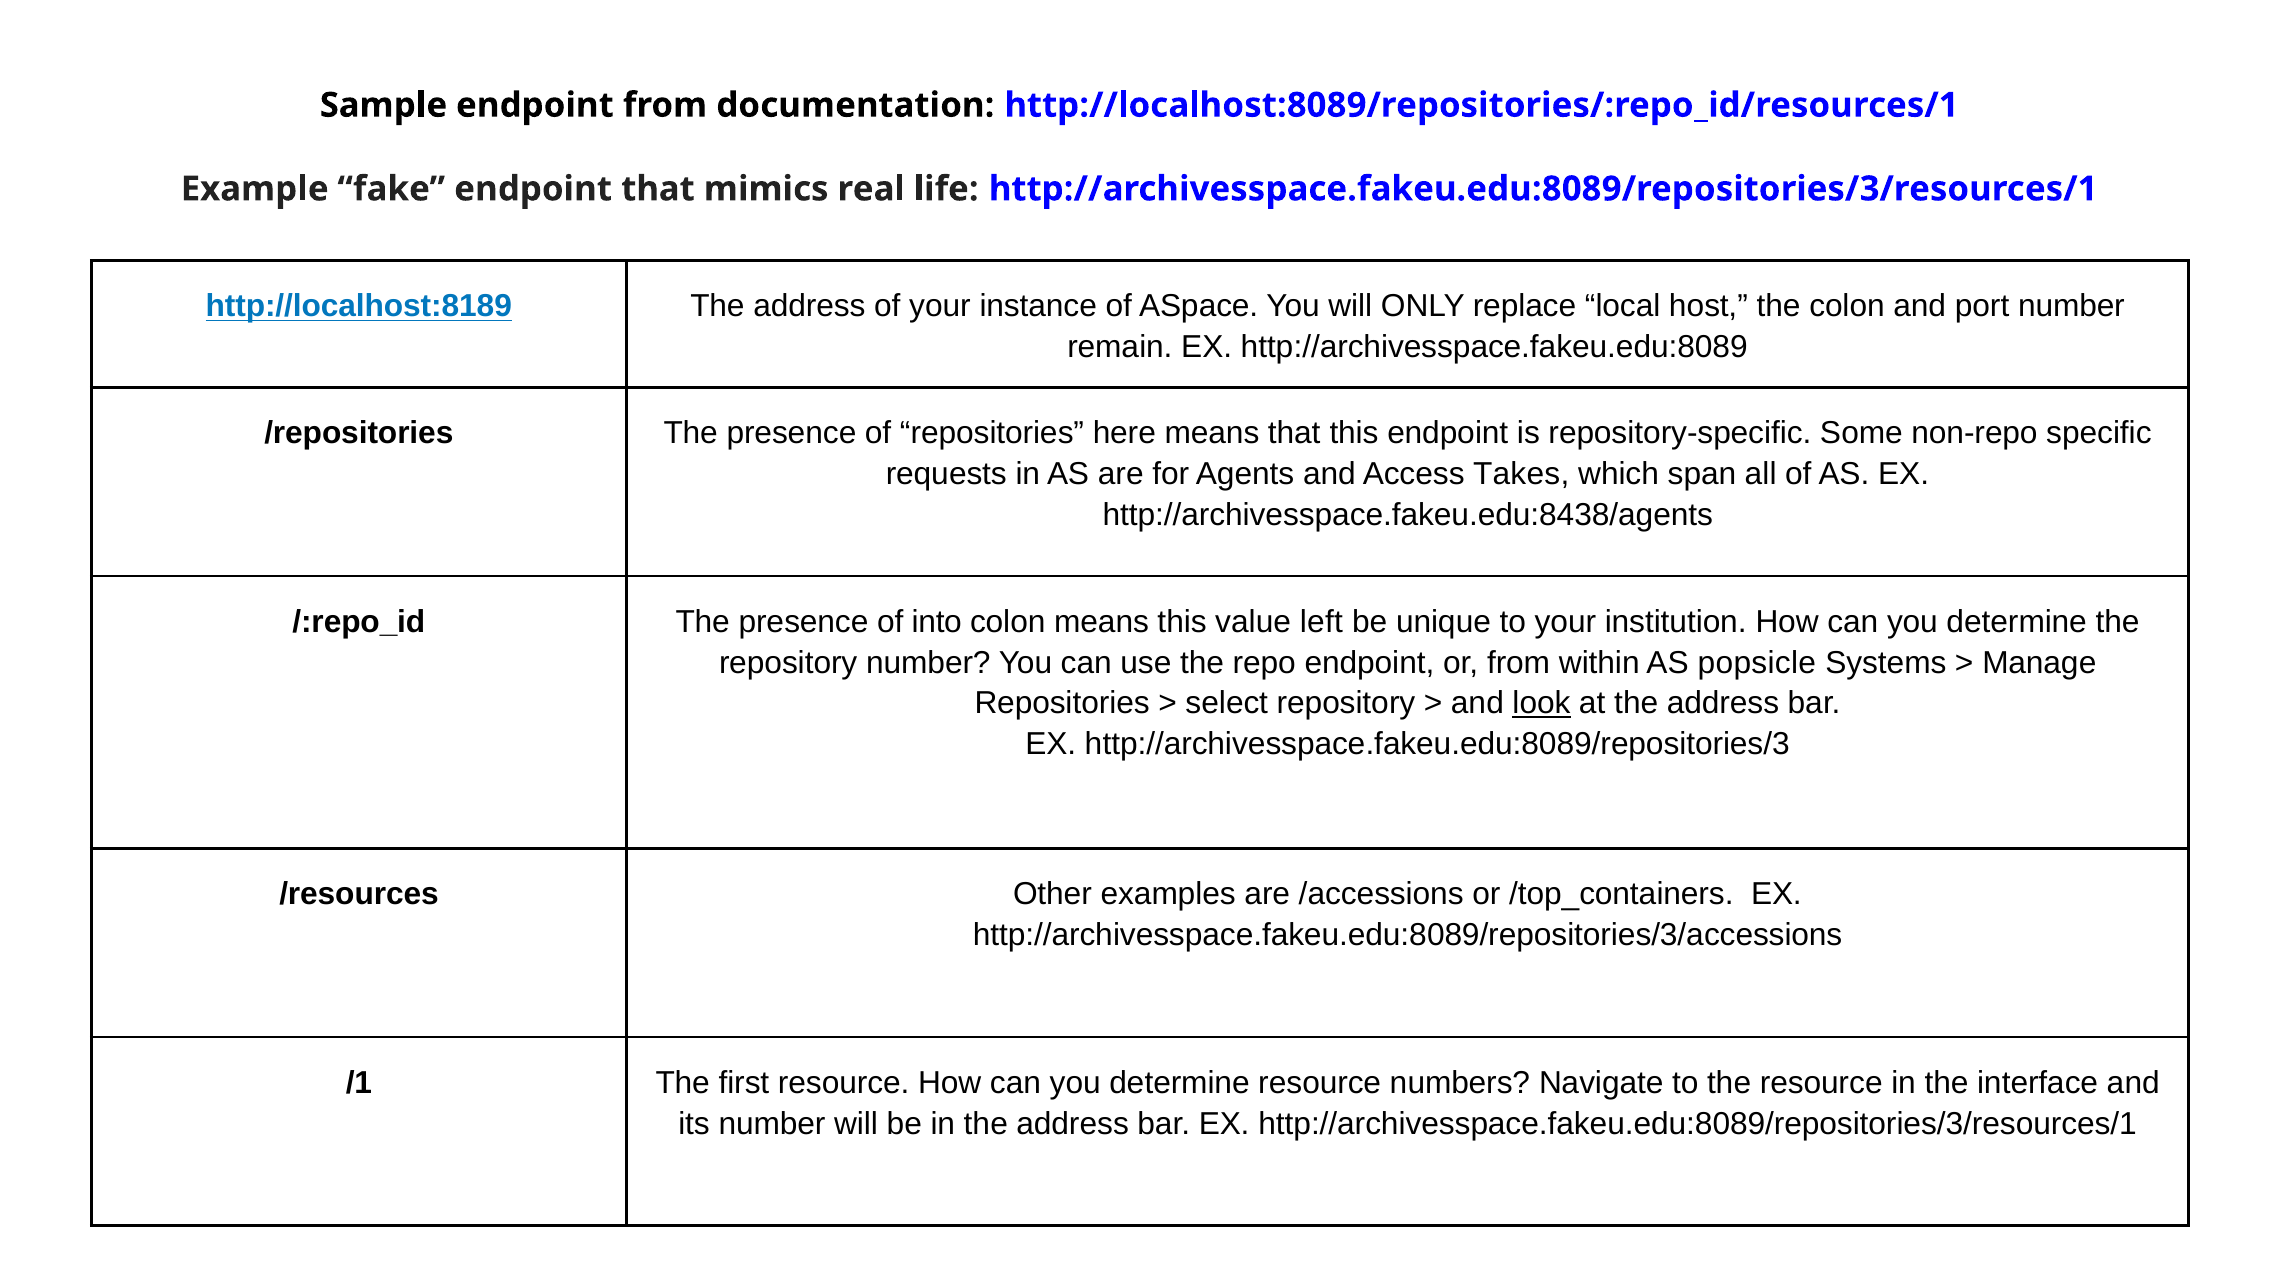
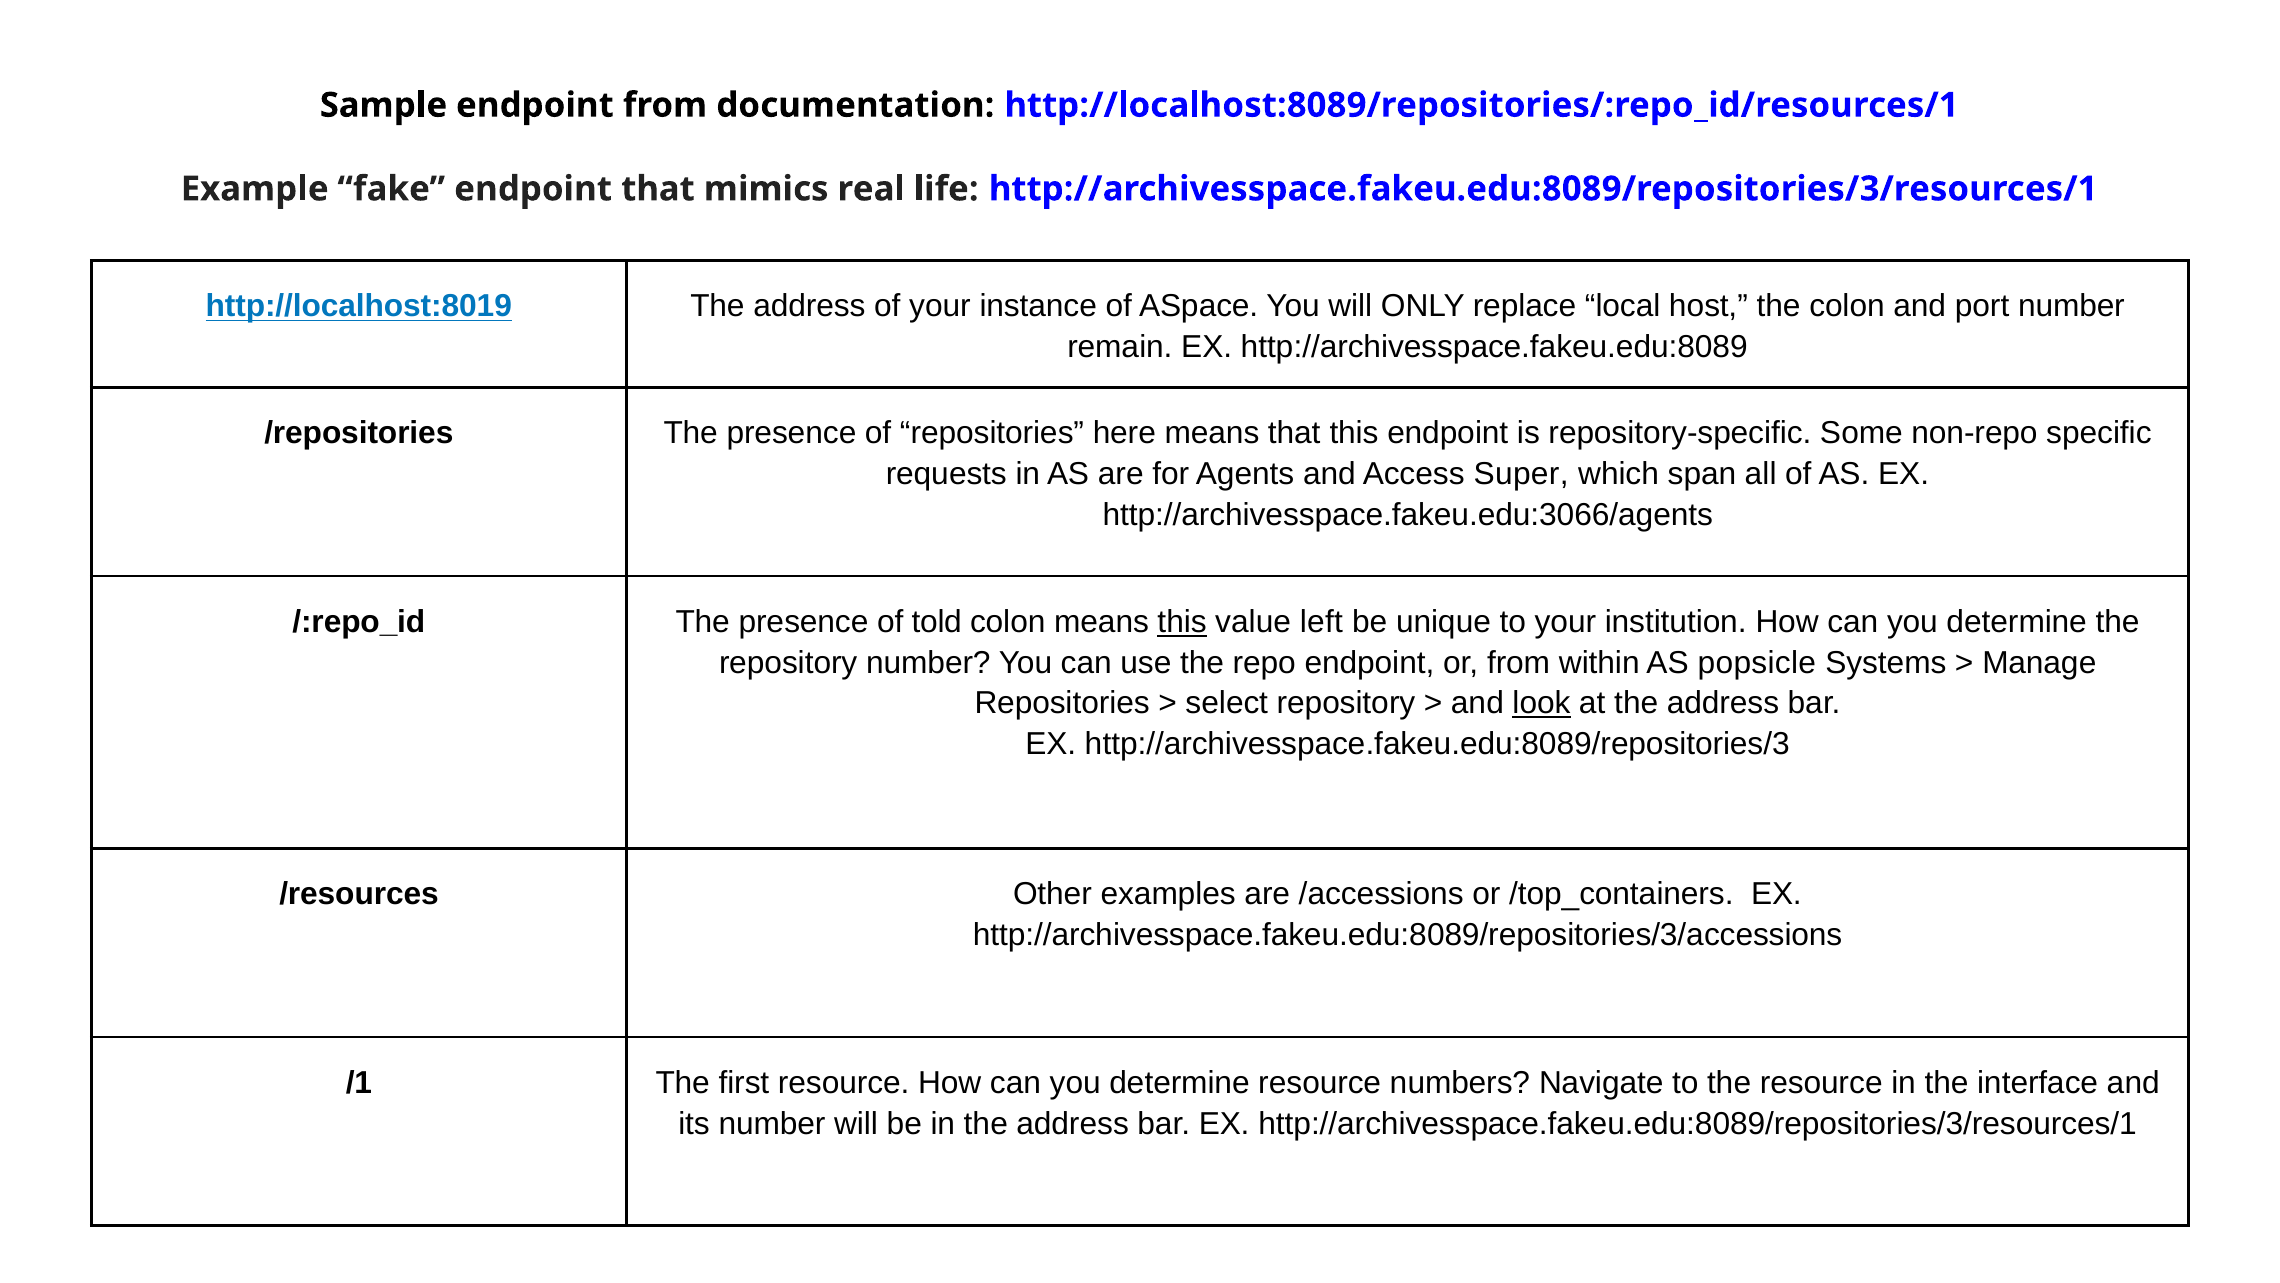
http://localhost:8189: http://localhost:8189 -> http://localhost:8019 (359, 306)
Takes: Takes -> Super (1521, 474)
http://archivesspace.fakeu.edu:8438/agents: http://archivesspace.fakeu.edu:8438/agents -> http://archivesspace.fakeu.edu:3066/agents (1408, 515)
into: into -> told (937, 622)
this underline: none -> present (1182, 622)
